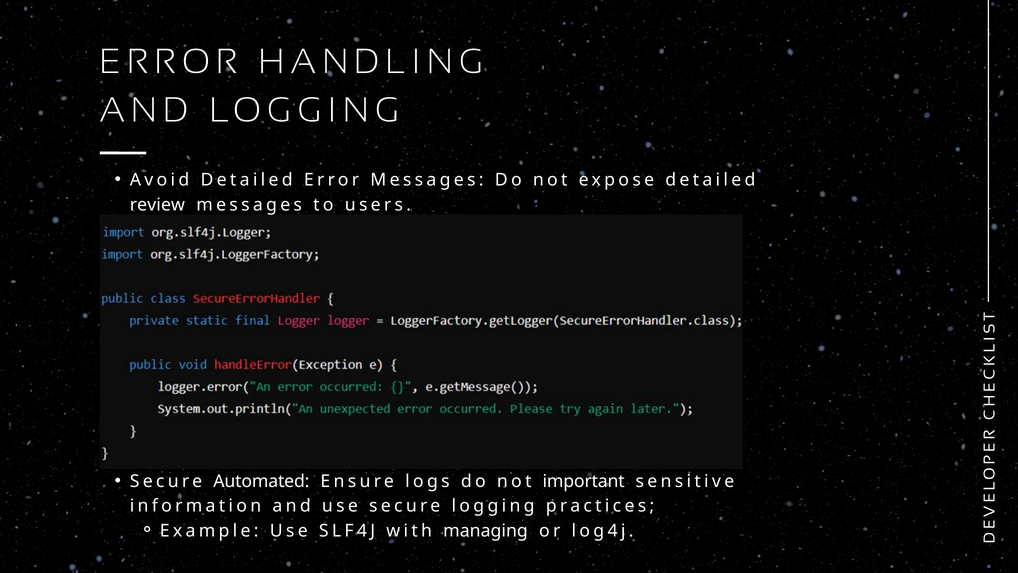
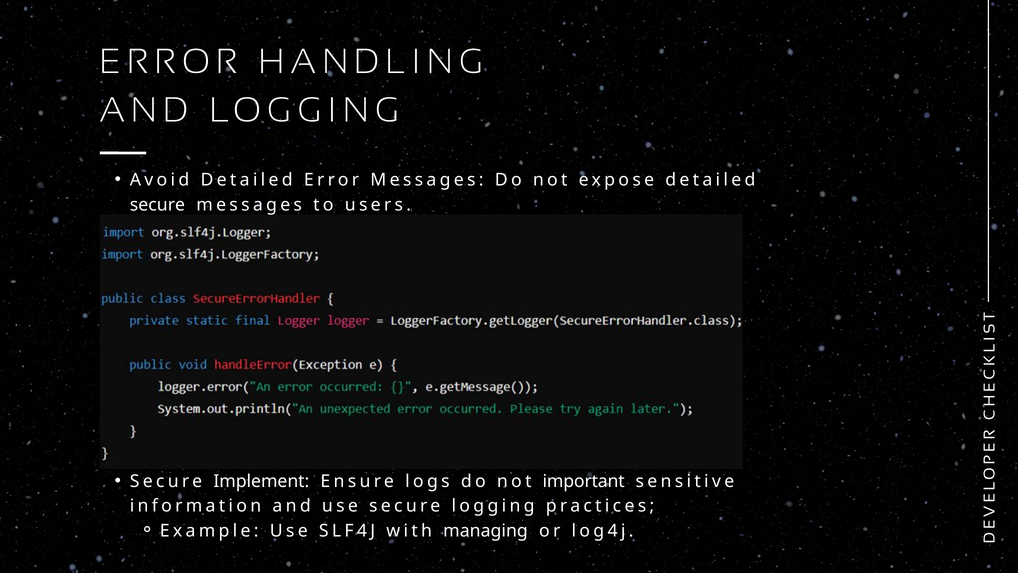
review: review -> secure (157, 205)
Automated: Automated -> Implement (261, 481)
